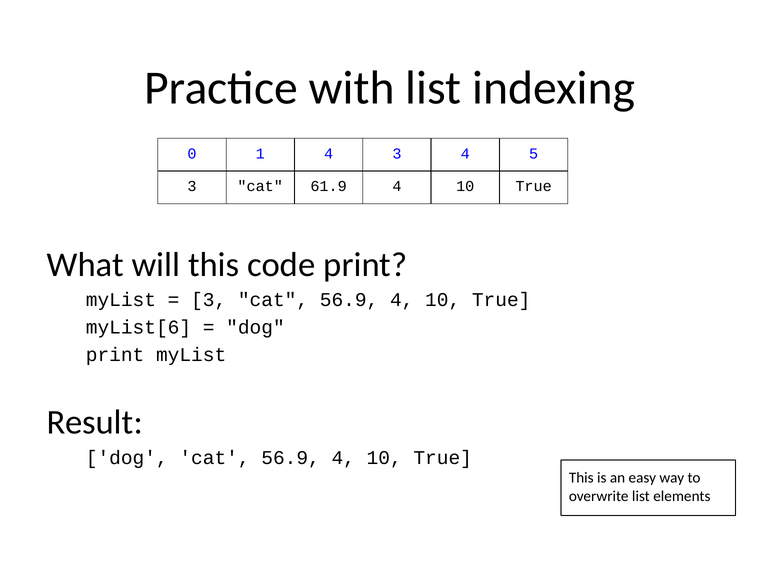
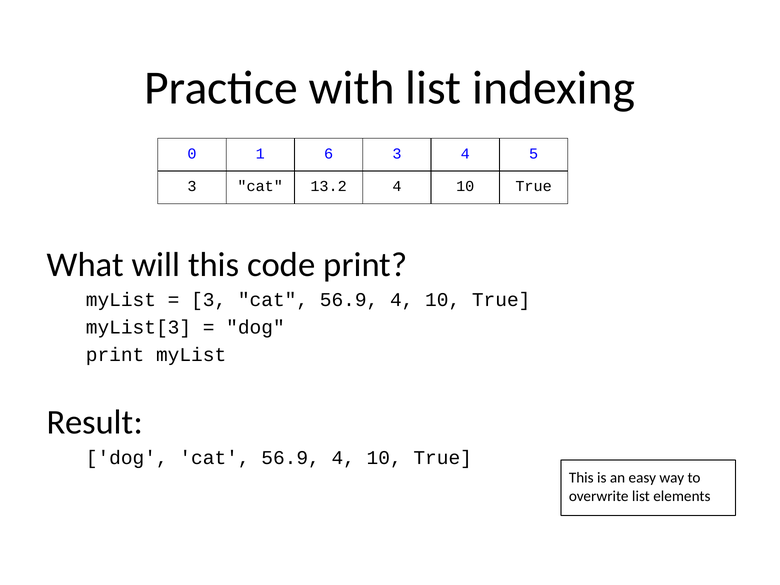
1 4: 4 -> 6 (329, 154)
61.9: 61.9 -> 13.2 (329, 186)
myList[6: myList[6 -> myList[3 (138, 327)
